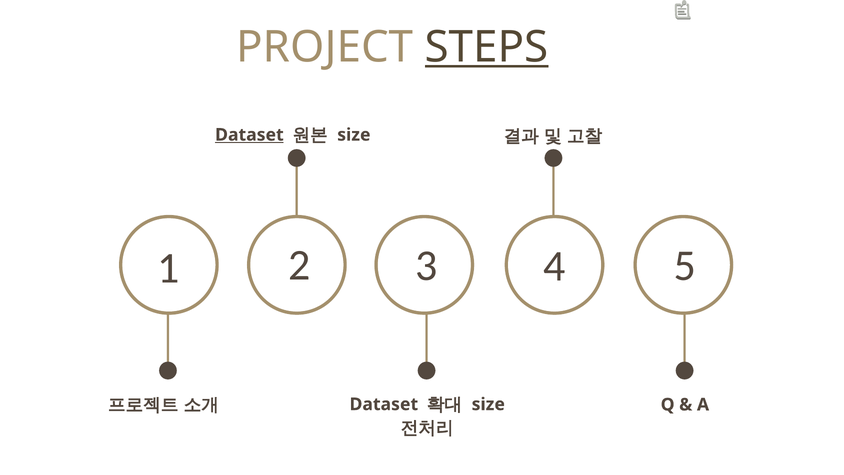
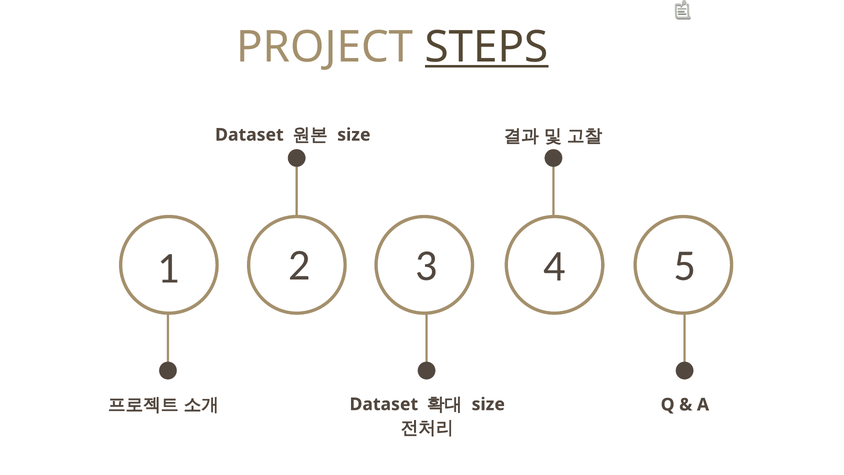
Dataset underline: present -> none (249, 135)
